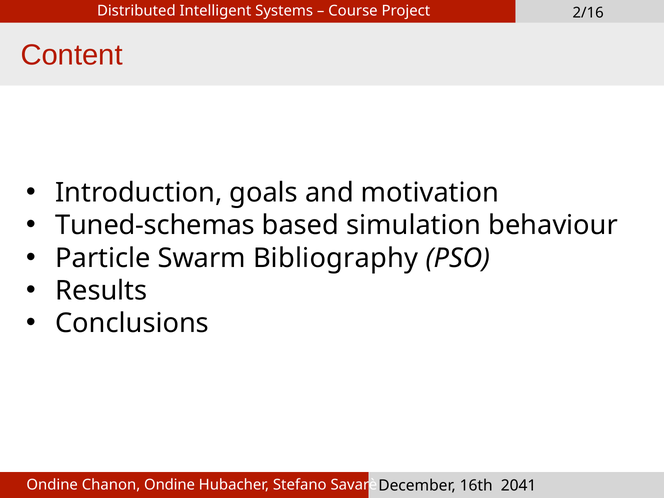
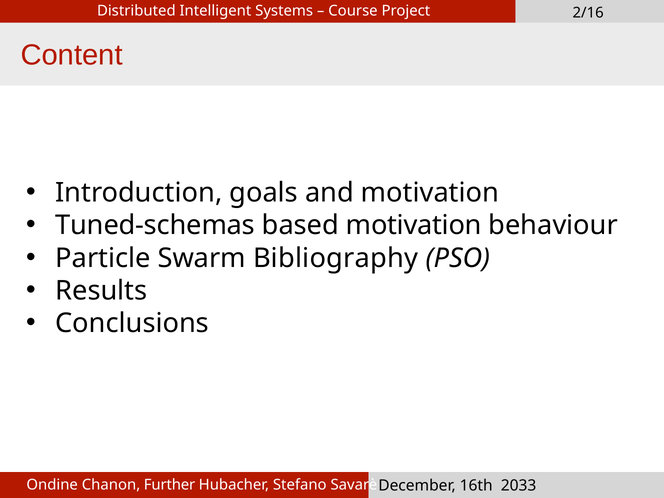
based simulation: simulation -> motivation (414, 225)
Chanon Ondine: Ondine -> Further (170, 485)
2041: 2041 -> 2033 (519, 486)
